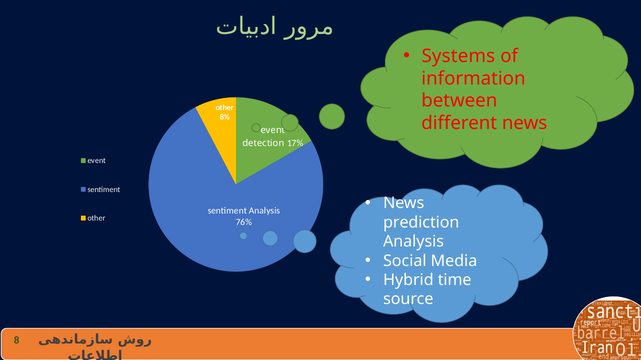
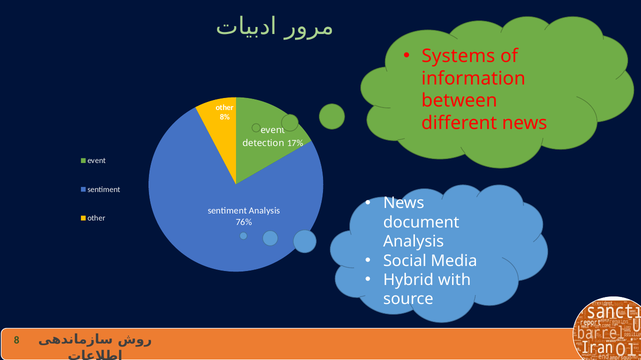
prediction: prediction -> document (421, 223)
time: time -> with (455, 280)
